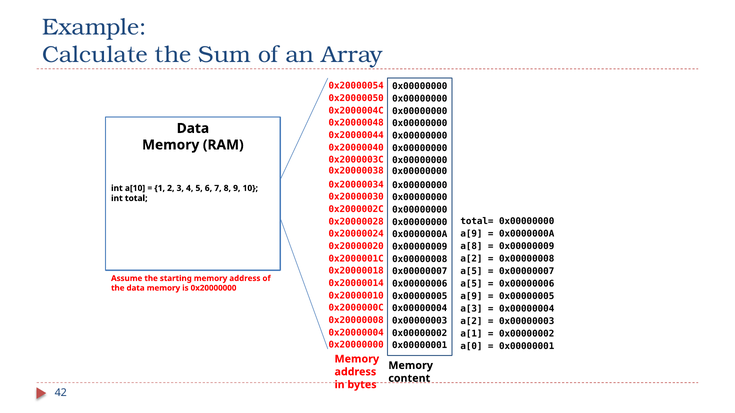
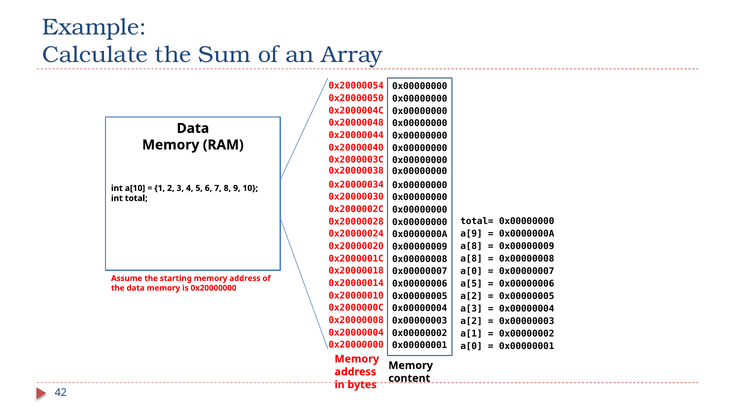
a[2: a[2 -> a[8 (471, 259)
a[5: a[5 -> a[0 (471, 271)
a[9: a[9 -> a[2 (471, 296)
